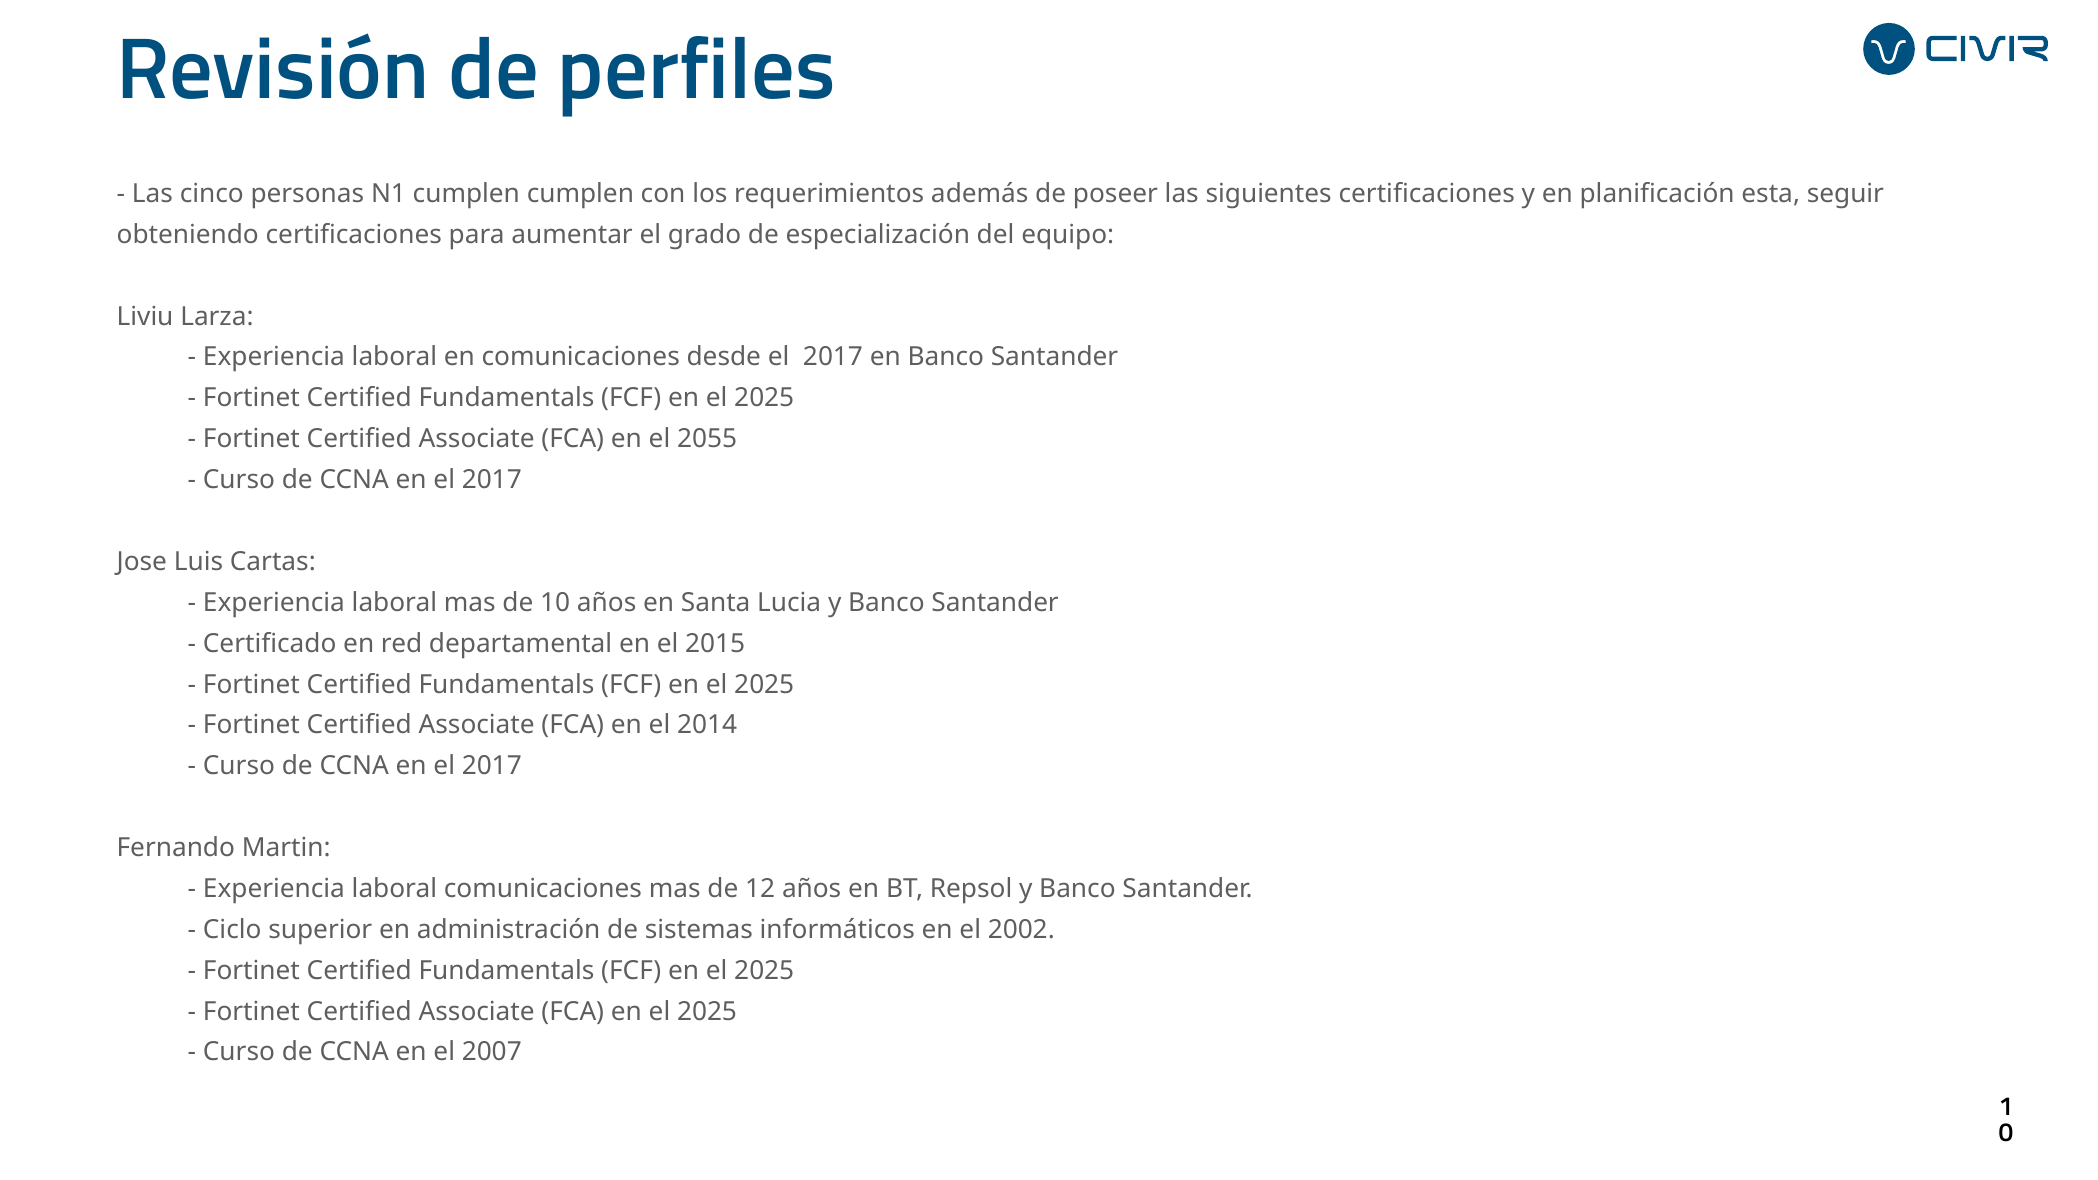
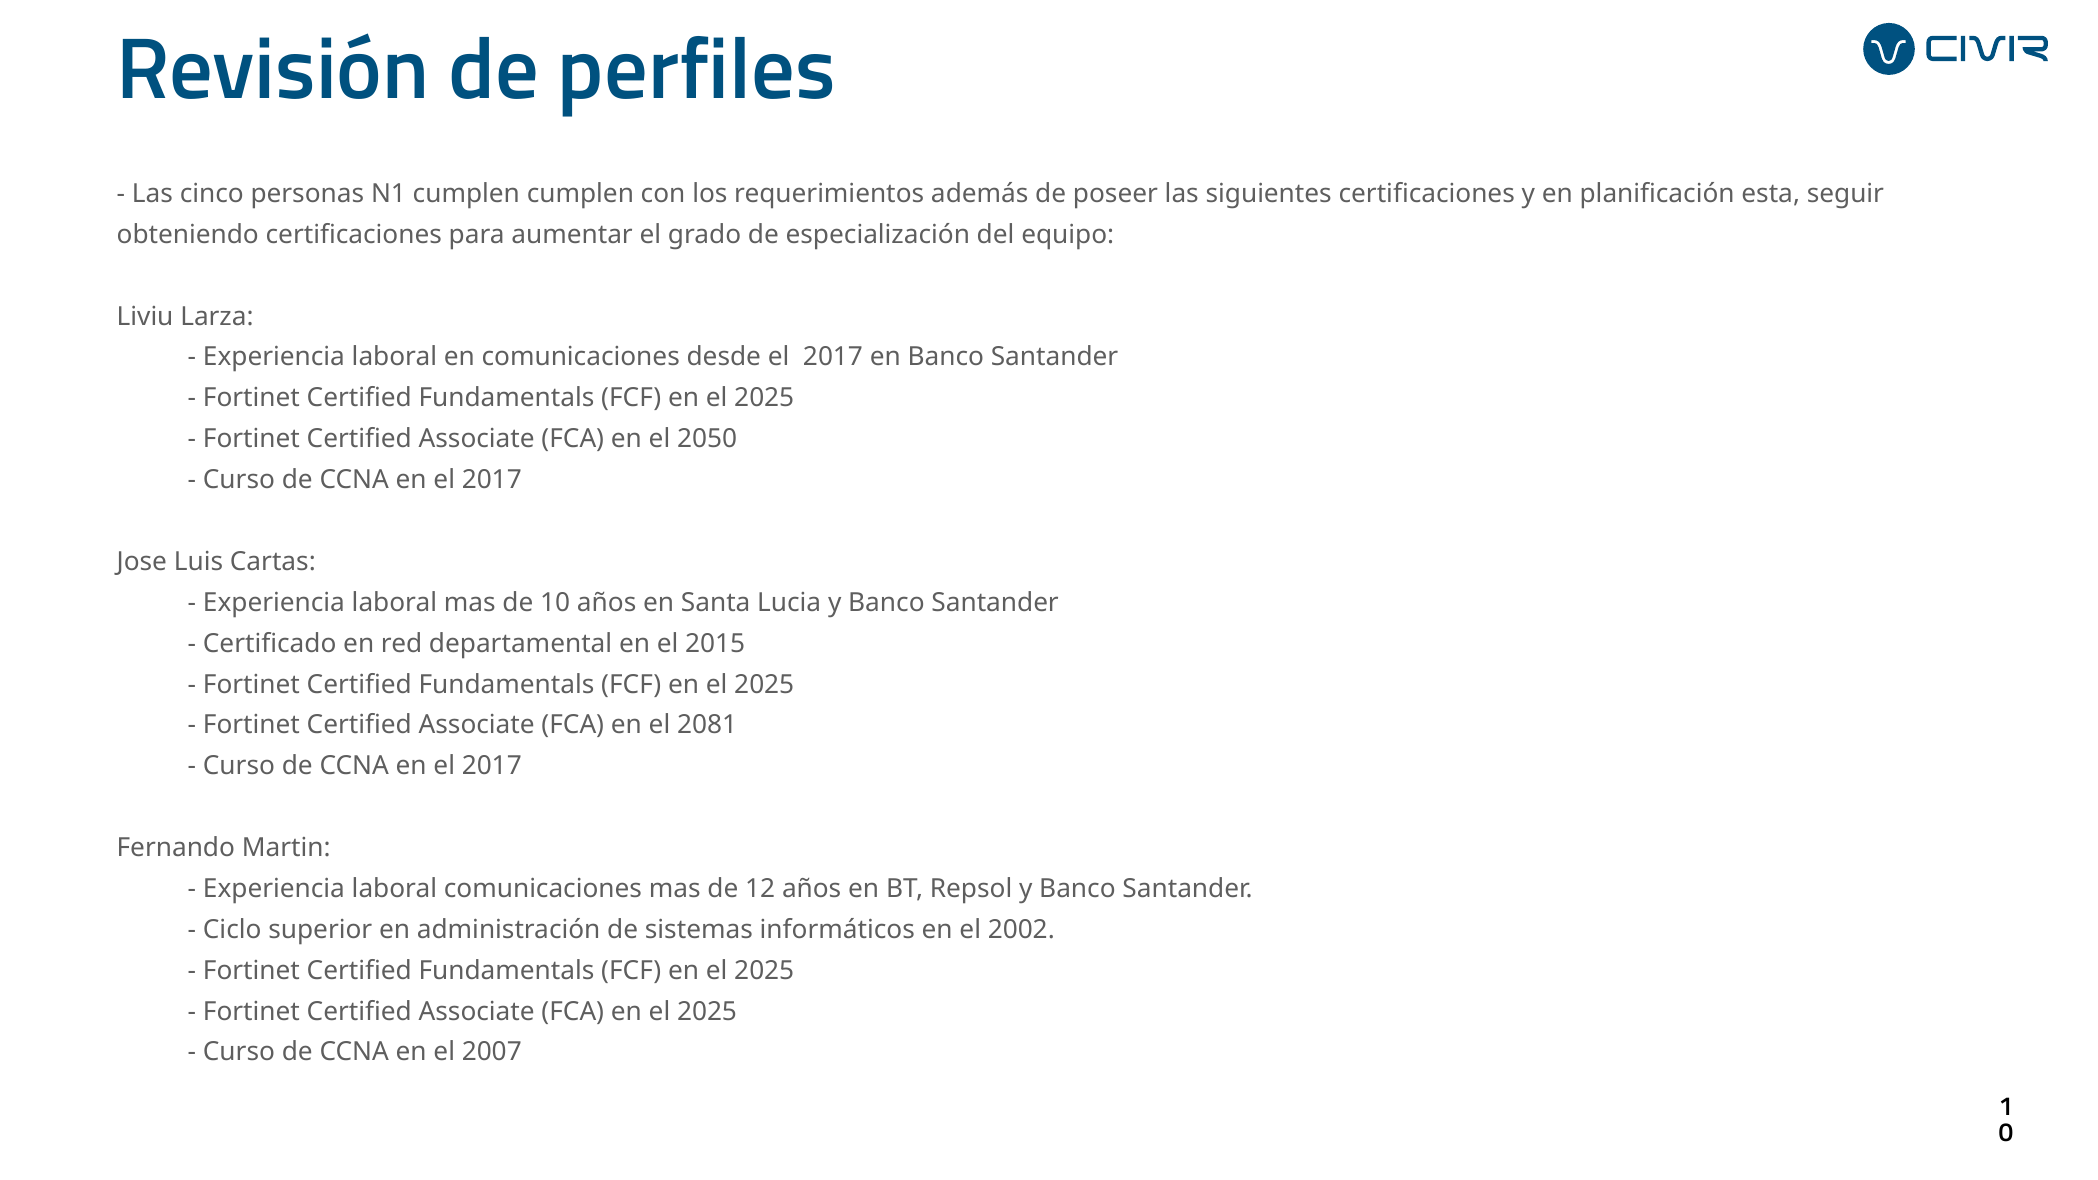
2055: 2055 -> 2050 (707, 439)
2014: 2014 -> 2081 (707, 725)
